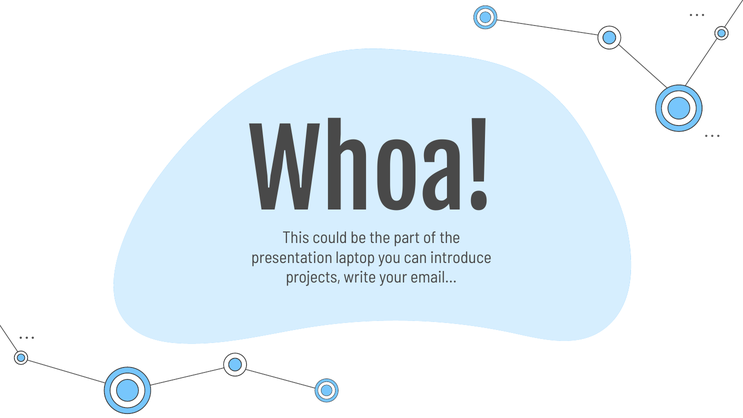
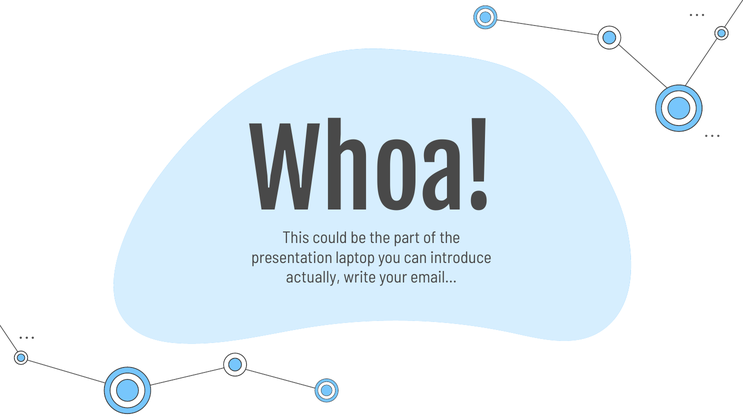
projects: projects -> actually (313, 277)
